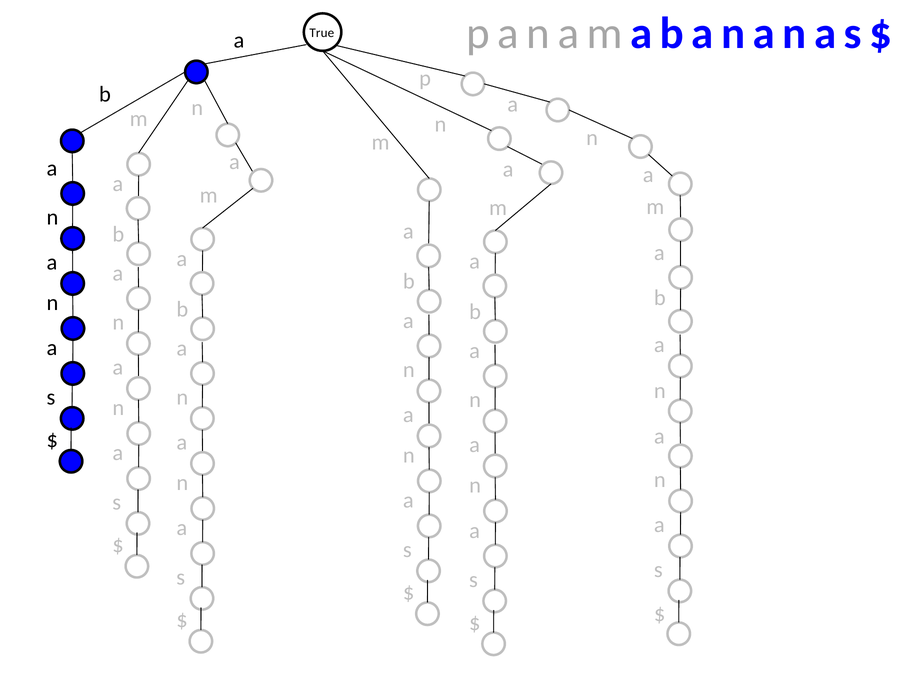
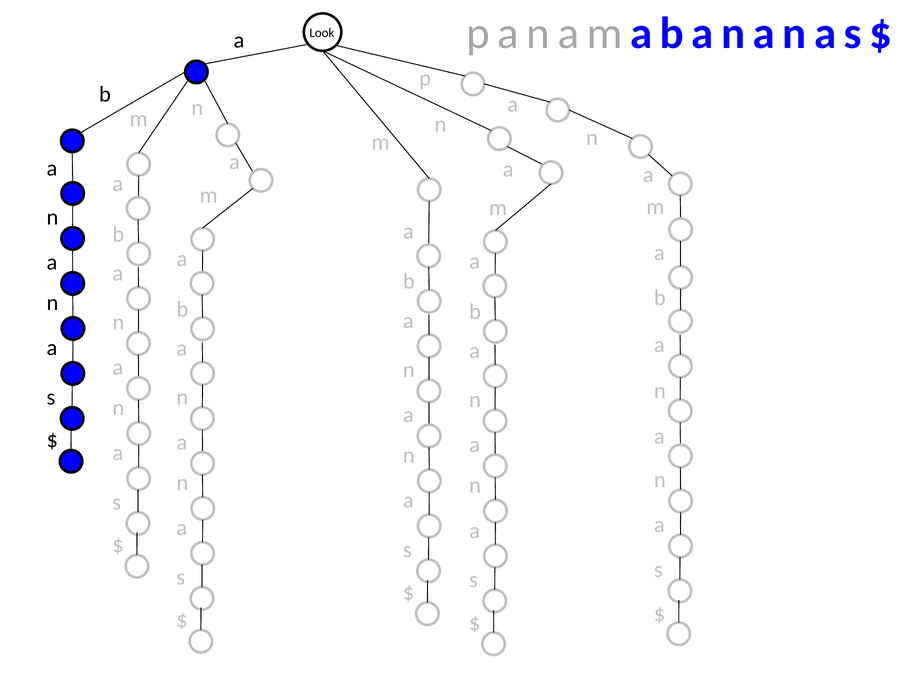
True: True -> Look (322, 33)
